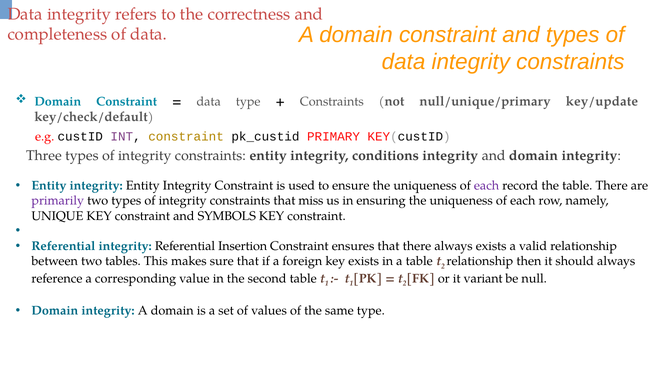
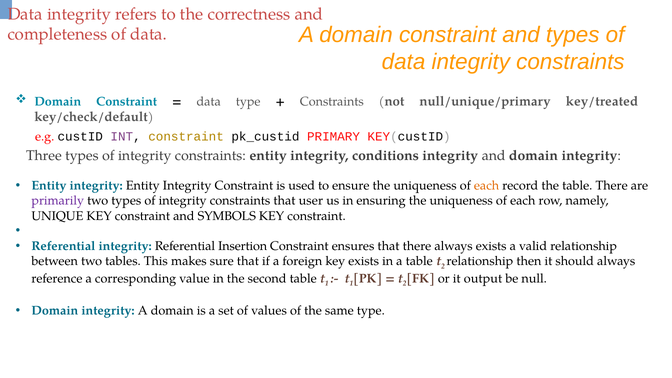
key/update: key/update -> key/treated (602, 101)
each colour: purple -> orange (487, 186)
miss: miss -> user (311, 201)
variant: variant -> output (483, 278)
